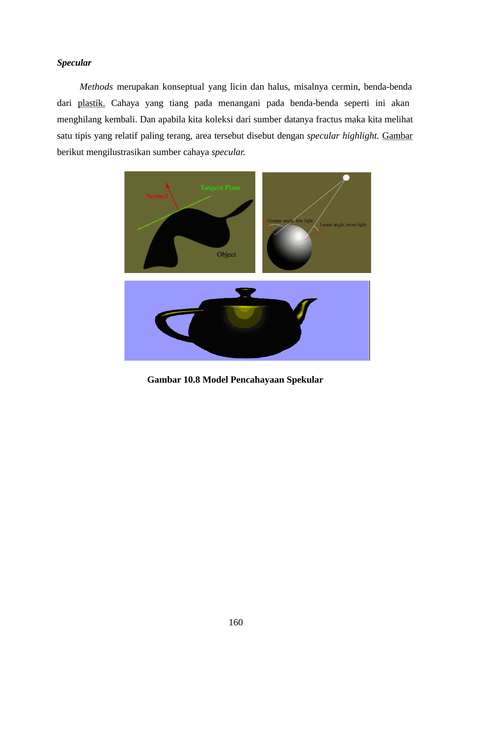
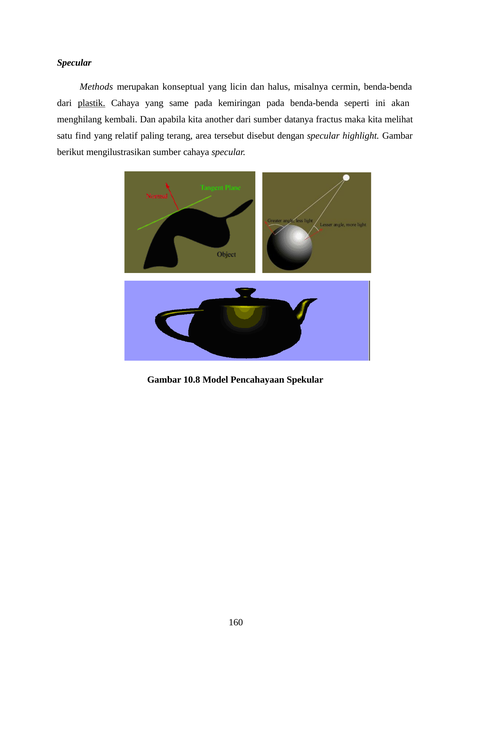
tiang: tiang -> same (179, 103)
menangani: menangani -> kemiringan (239, 103)
koleksi: koleksi -> another (219, 119)
tipis: tipis -> find (83, 136)
Gambar underline: present -> none (397, 136)
